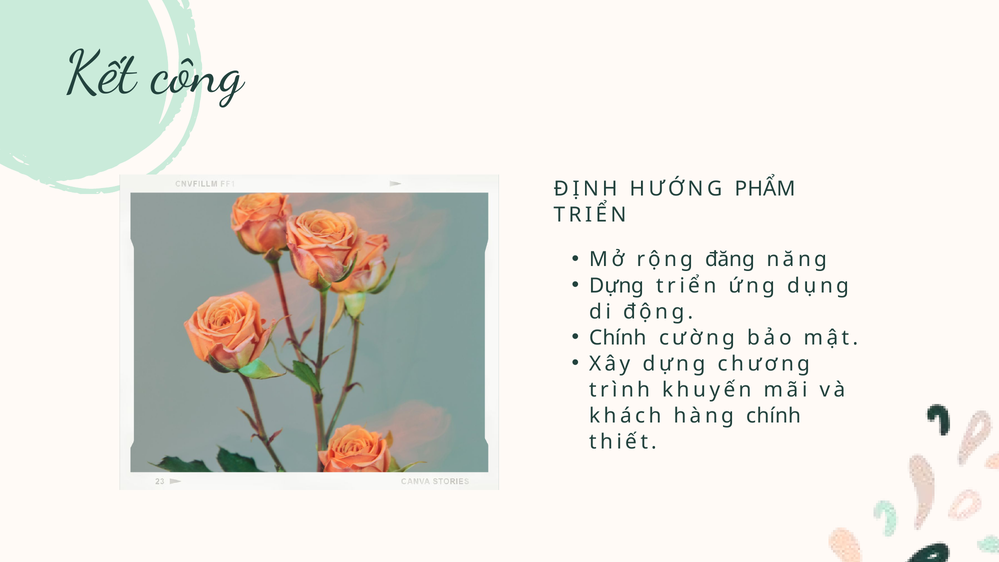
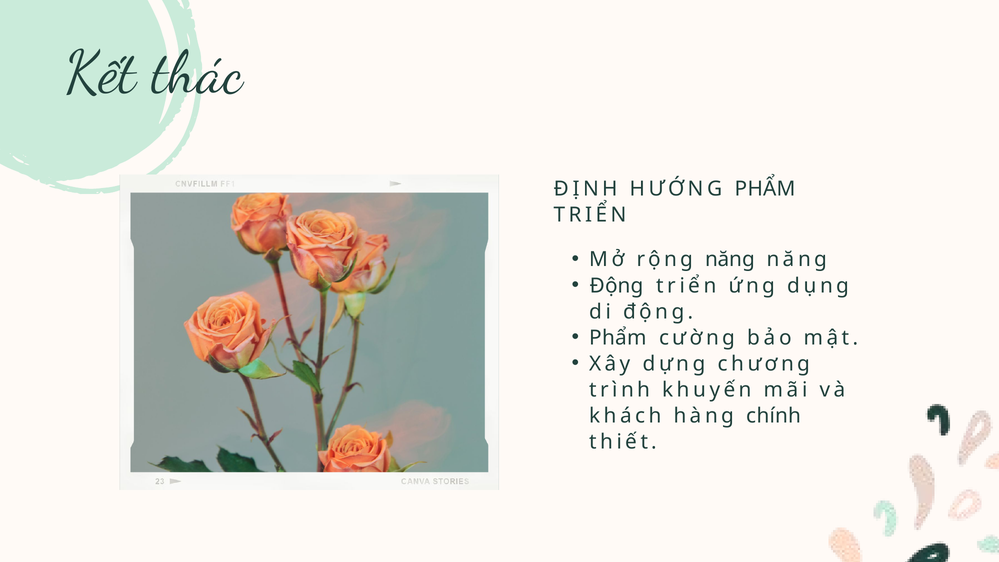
công: công -> thác (197, 72)
rộng đăng: đăng -> năng (730, 260)
Dựng: Dựng -> Động (617, 286)
Chính: Chính -> Phẩm (618, 338)
